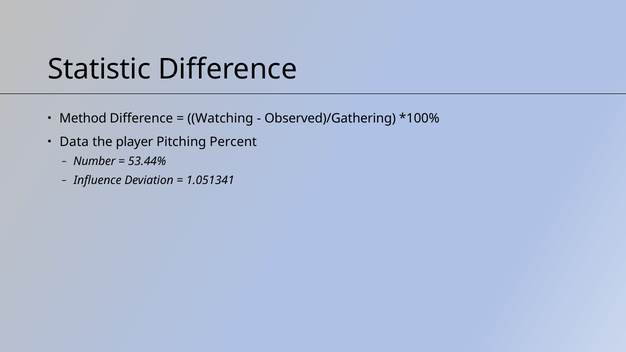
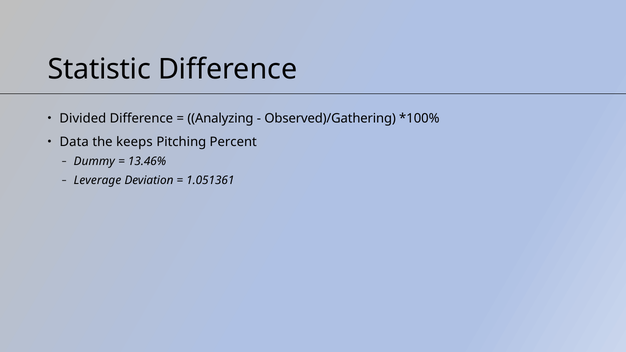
Method: Method -> Divided (83, 118)
Watching: Watching -> Analyzing (220, 118)
player: player -> keeps (134, 142)
Number: Number -> Dummy (94, 162)
53.44%: 53.44% -> 13.46% (147, 162)
Influence: Influence -> Leverage (97, 180)
1.051341: 1.051341 -> 1.051361 (210, 180)
